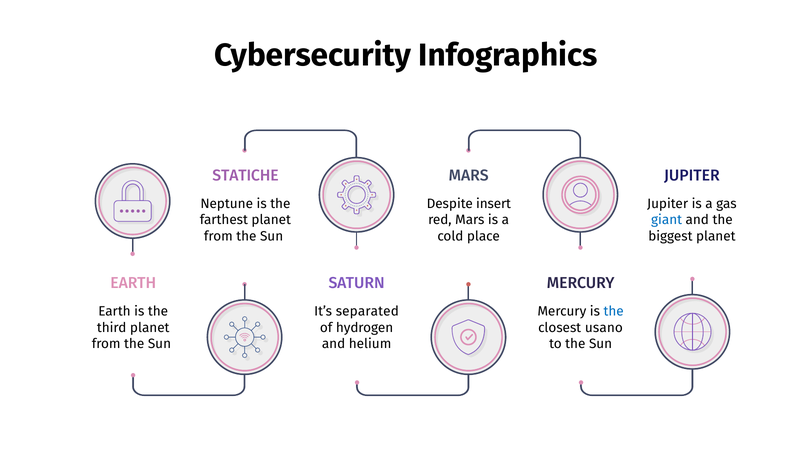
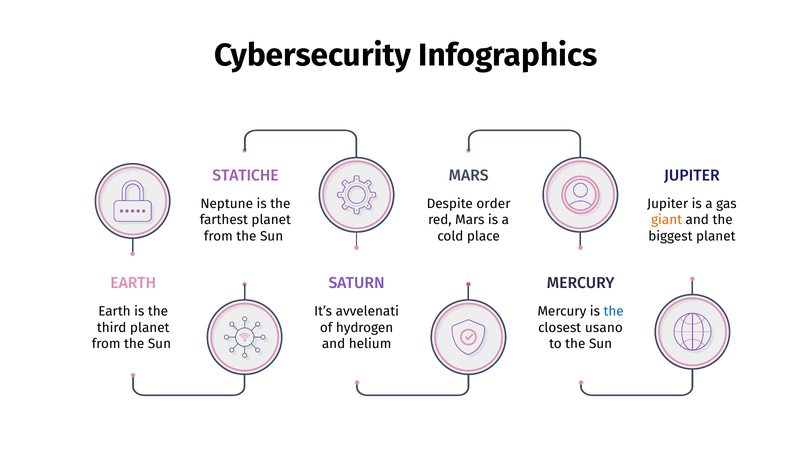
insert: insert -> order (493, 204)
giant colour: blue -> orange (667, 220)
separated: separated -> avvelenati (367, 311)
